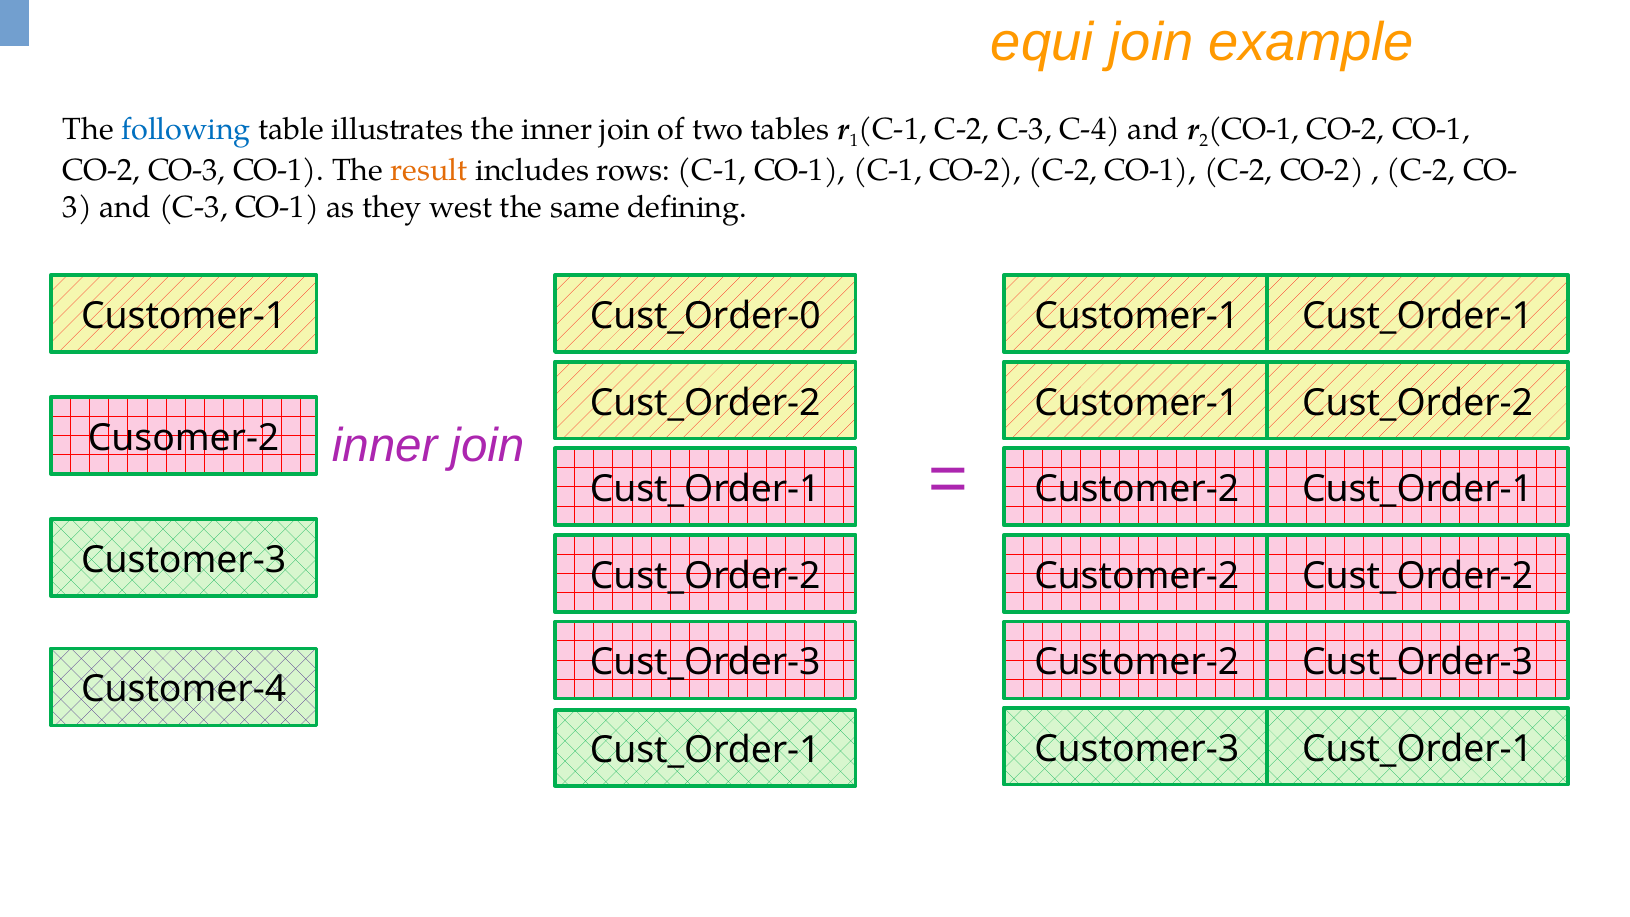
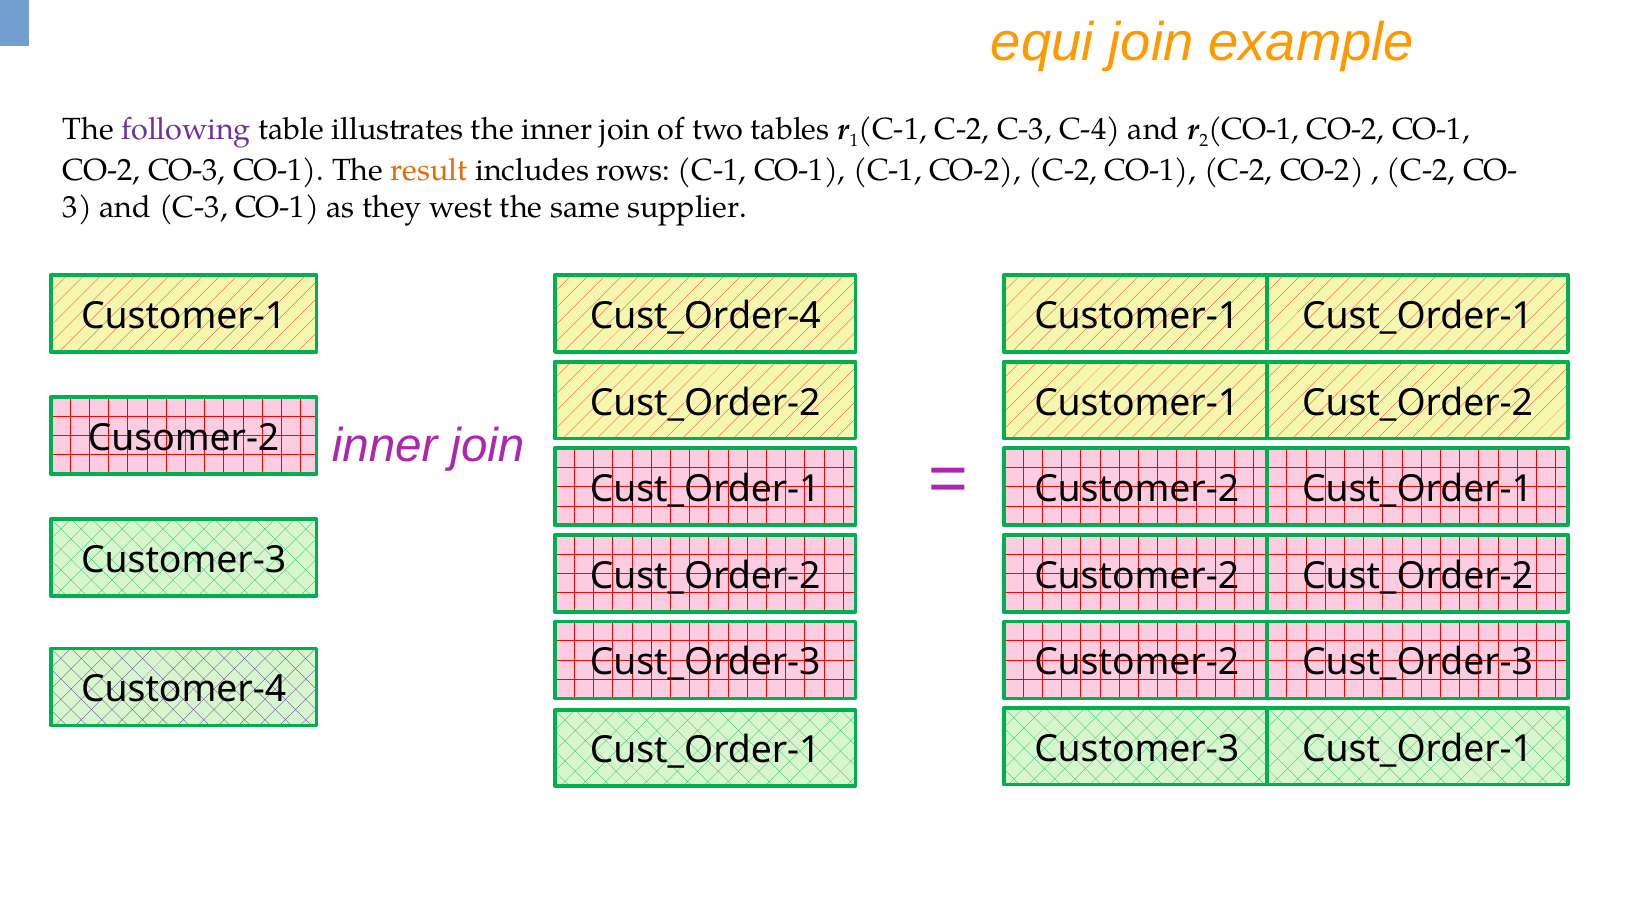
following colour: blue -> purple (186, 129)
defining: defining -> supplier (687, 207)
Cust_Order-0: Cust_Order-0 -> Cust_Order-4 (705, 316)
